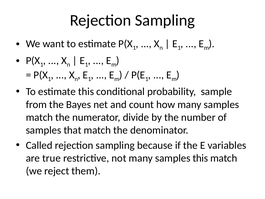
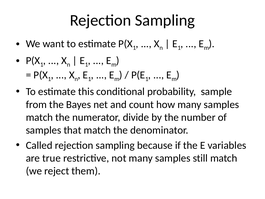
samples this: this -> still (200, 158)
